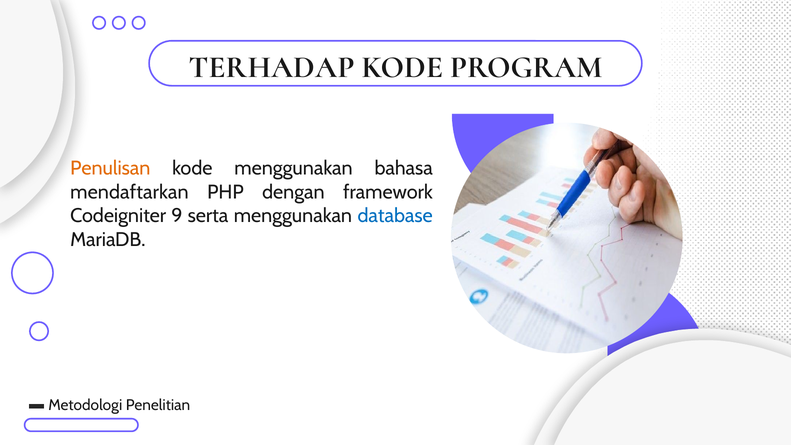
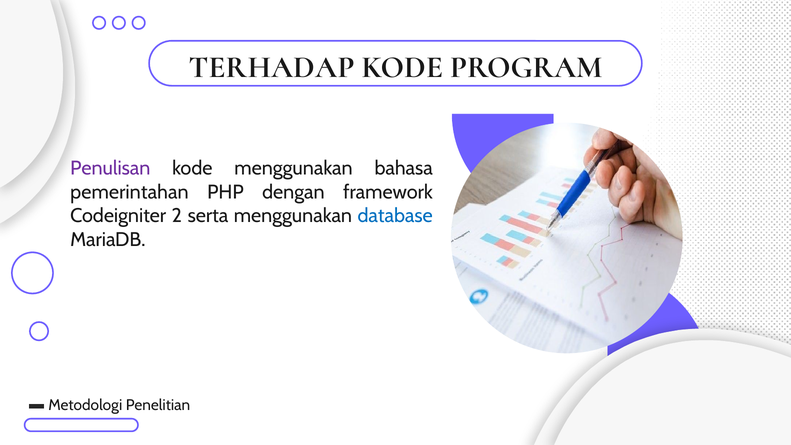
Penulisan colour: orange -> purple (110, 168)
mendaftarkan: mendaftarkan -> pemerintahan (129, 192)
9: 9 -> 2 (177, 216)
